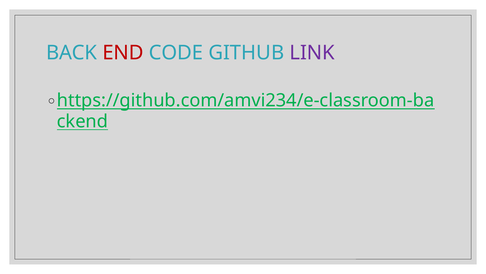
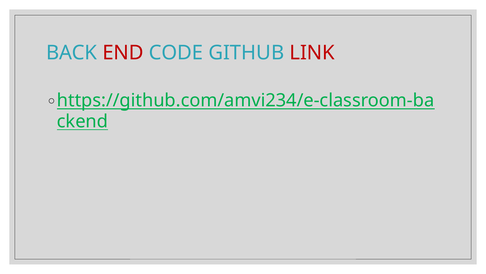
LINK colour: purple -> red (312, 53)
